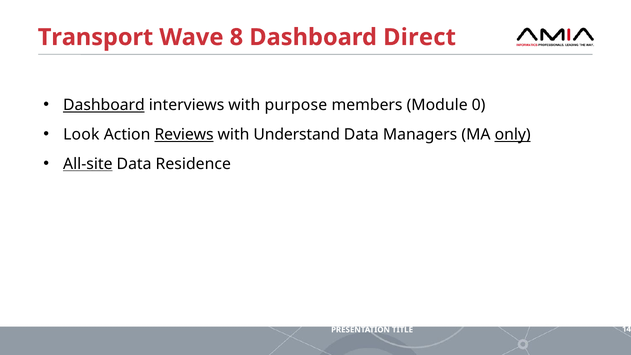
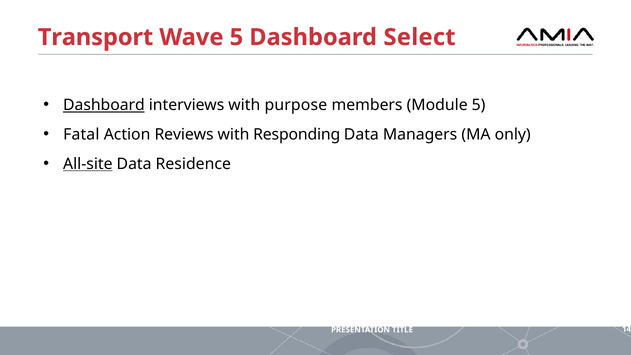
Wave 8: 8 -> 5 (236, 37)
Direct: Direct -> Select (420, 37)
Module 0: 0 -> 5 (479, 105)
Look: Look -> Fatal (81, 134)
Reviews underline: present -> none (184, 134)
Understand: Understand -> Responding (297, 134)
only underline: present -> none (513, 134)
